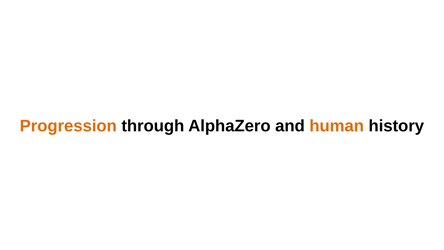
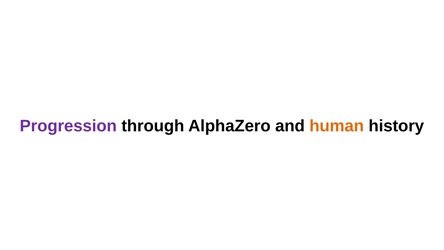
Progression colour: orange -> purple (68, 126)
